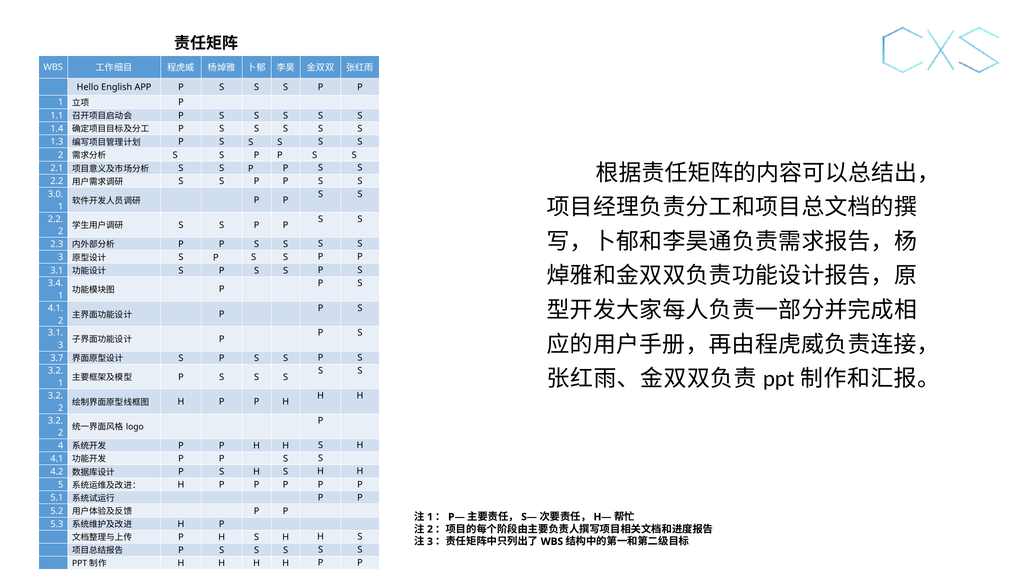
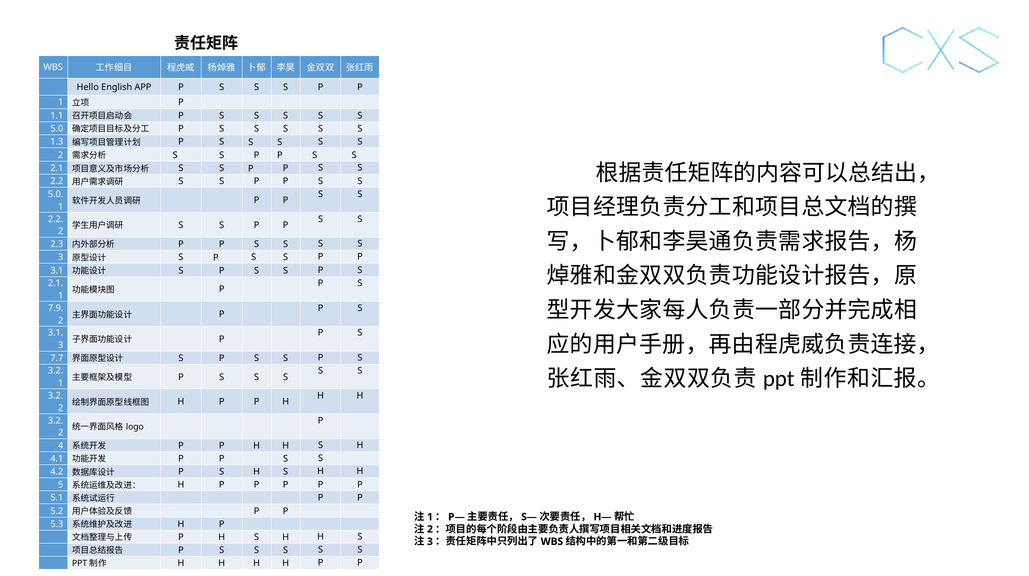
1.4: 1.4 -> 5.0 (57, 129)
3.0: 3.0 -> 5.0 (56, 194)
3.4: 3.4 -> 2.1 (56, 283)
4.1: 4.1 -> 7.9 (56, 308)
3.7: 3.7 -> 7.7 (57, 358)
